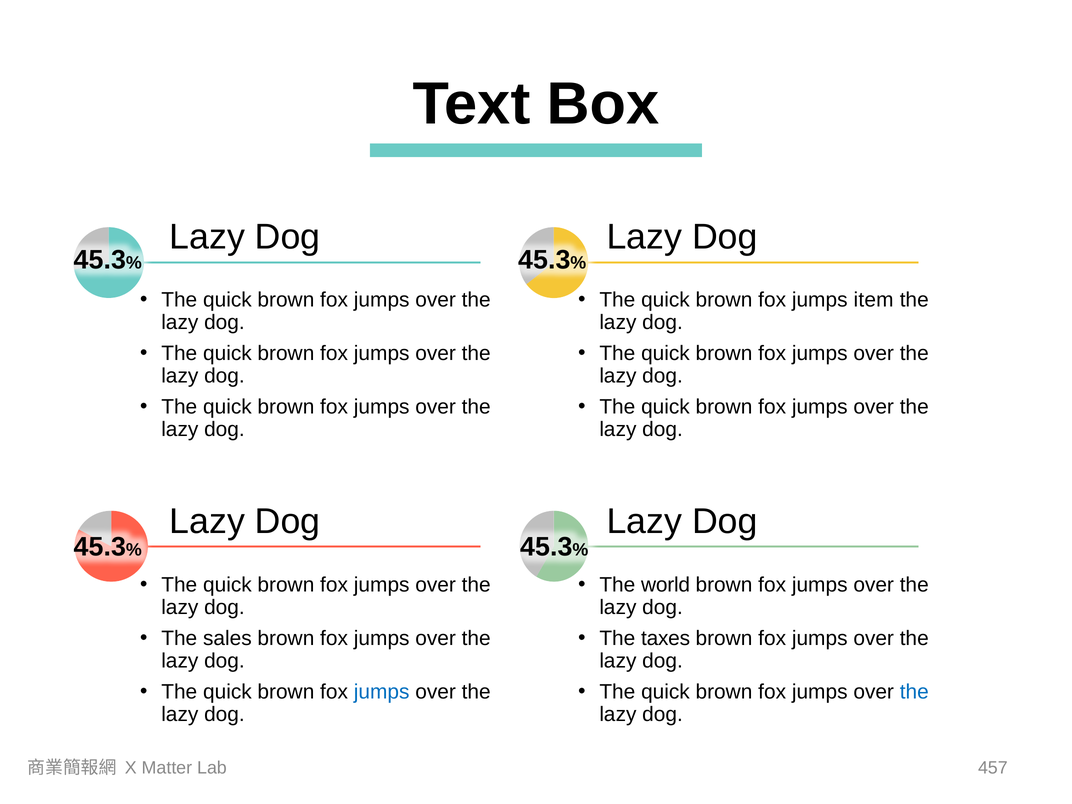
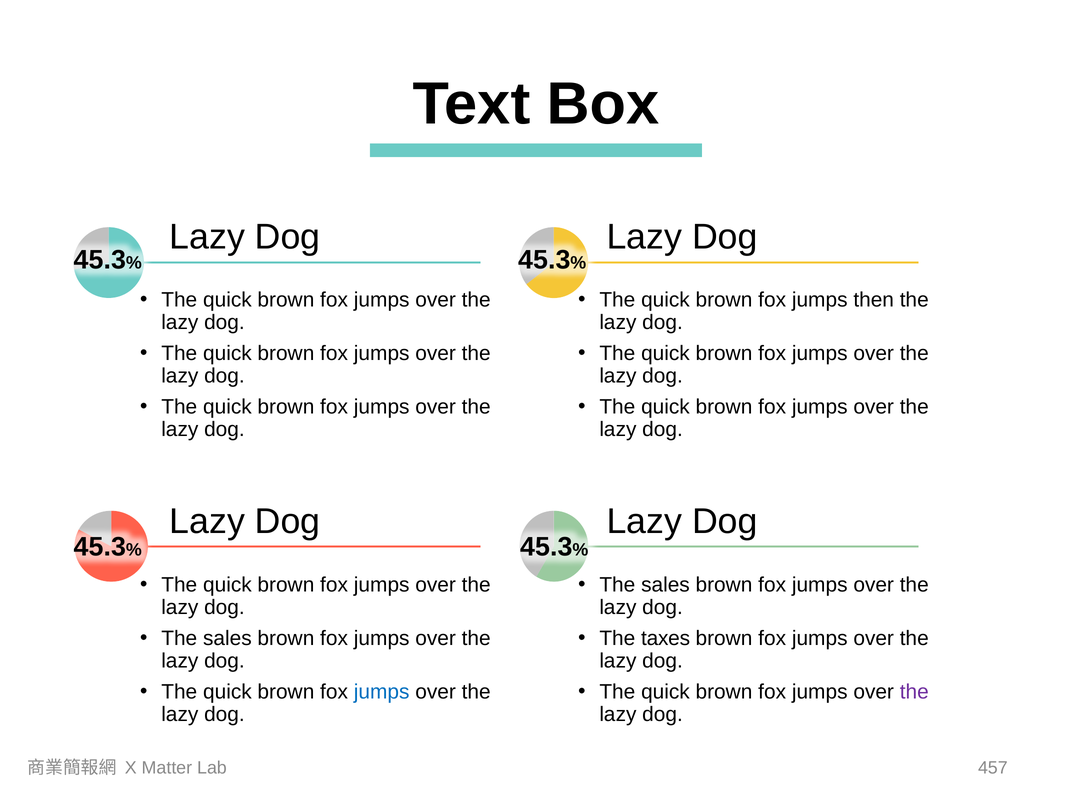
item: item -> then (874, 300)
world: world -> sales (665, 585)
the colour: blue -> purple (914, 692)
